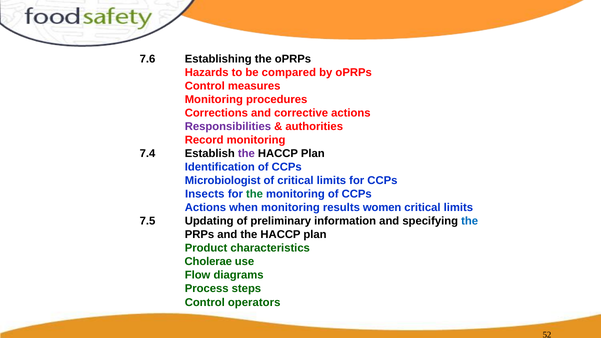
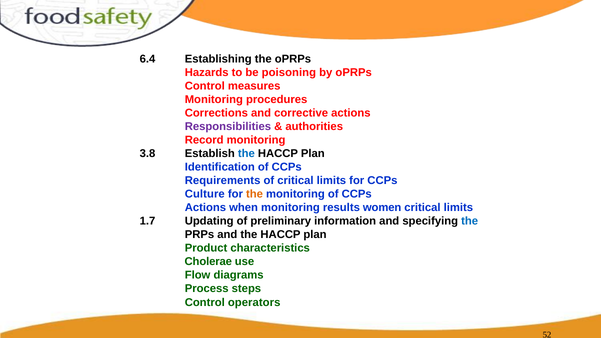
7.6: 7.6 -> 6.4 (148, 59)
compared: compared -> poisoning (289, 72)
7.4: 7.4 -> 3.8 (148, 154)
the colour: purple -> blue (246, 154)
Microbiologist: Microbiologist -> Requirements (223, 181)
Insects: Insects -> Culture (205, 194)
the colour: green -> orange (254, 194)
7.5: 7.5 -> 1.7 (148, 221)
